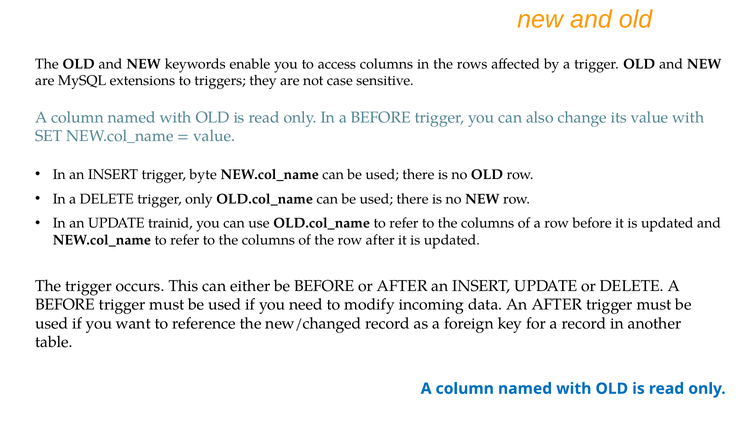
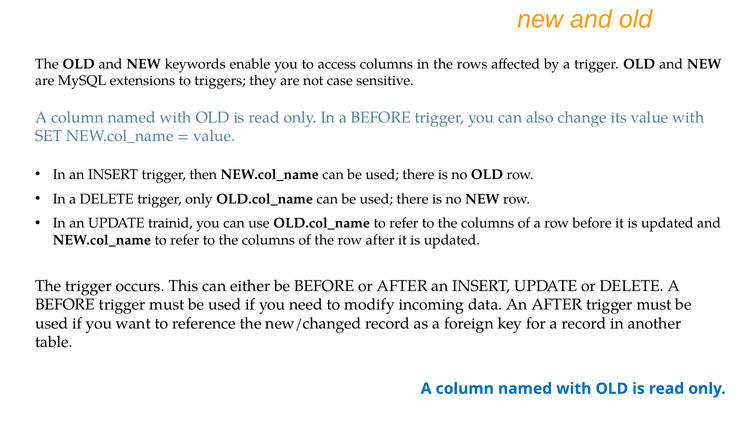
byte: byte -> then (203, 174)
